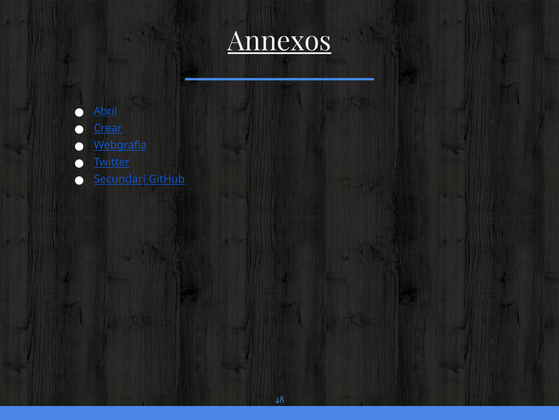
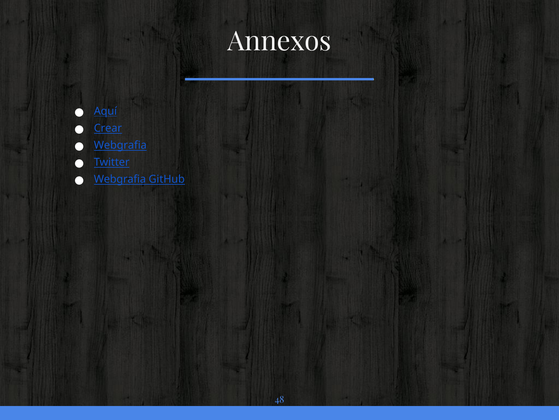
Annexos underline: present -> none (280, 41)
Abril: Abril -> Aquí (105, 111)
Secundari: Secundari -> Webgrafia (120, 179)
